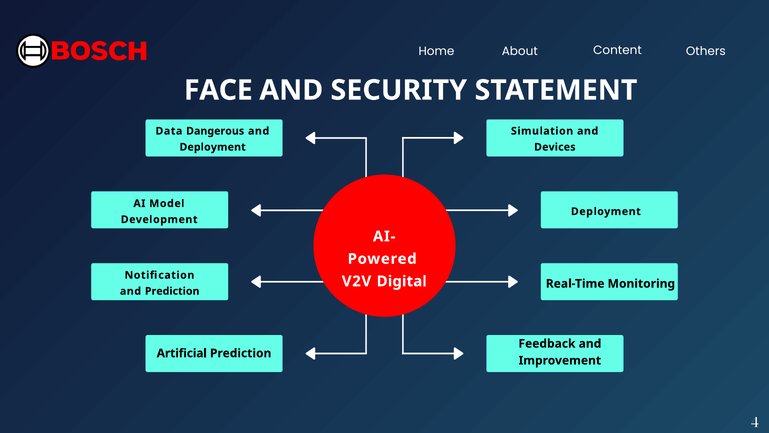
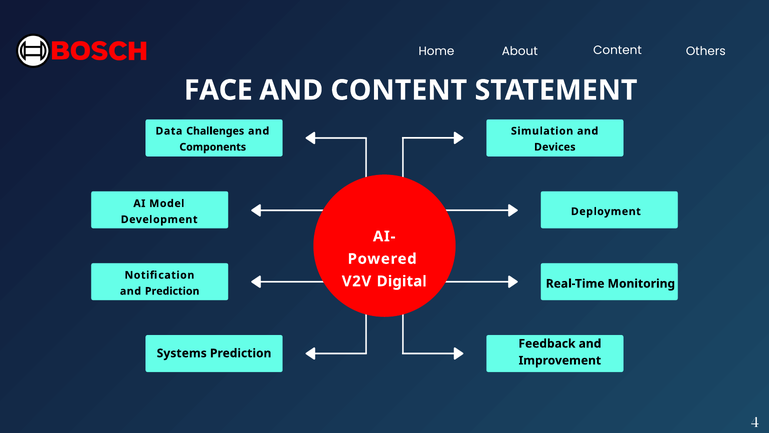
AND SECURITY: SECURITY -> CONTENT (399, 90)
Dangerous: Dangerous -> Challenges (215, 131)
Deployment: Deployment -> Components (213, 147)
Artificial: Artificial -> Systems (182, 353)
